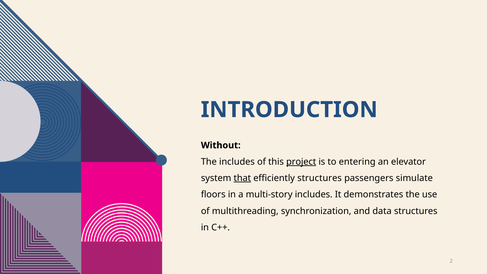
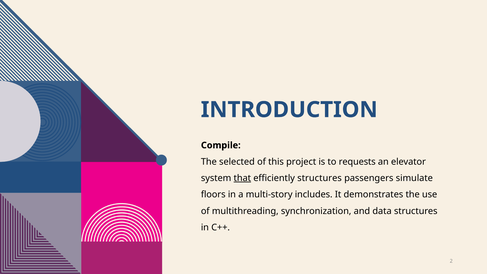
Without: Without -> Compile (221, 145)
The includes: includes -> selected (237, 162)
project underline: present -> none (301, 162)
entering: entering -> requests (357, 162)
